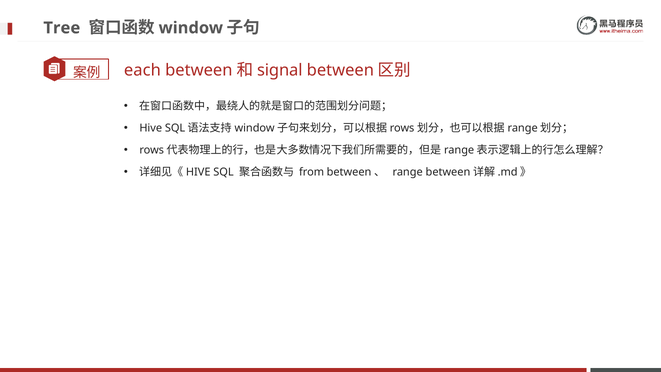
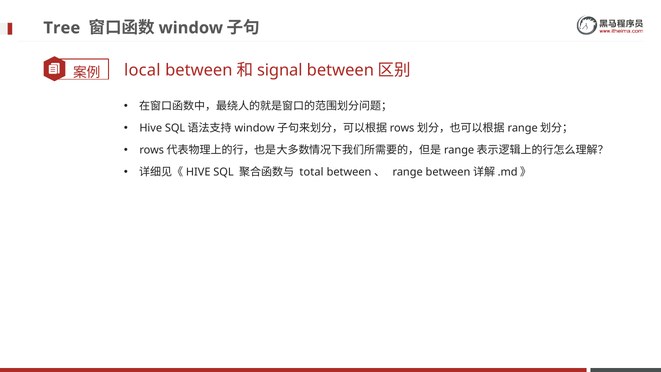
each: each -> local (142, 70)
from: from -> total (311, 172)
